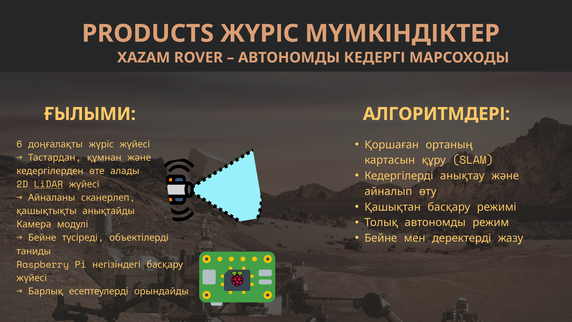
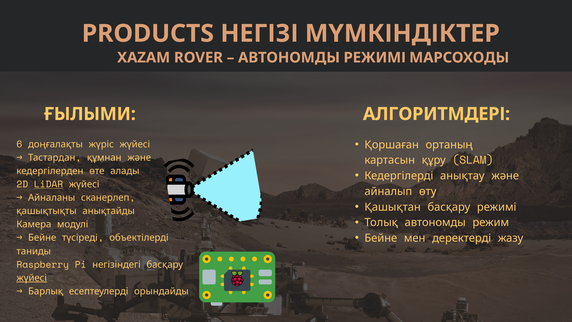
PRODUCTS ЖҮРІС: ЖҮРІС -> НЕГІЗІ (259, 34)
АВТОНОМДЫ КЕДЕРГІ: КЕДЕРГІ -> РЕЖИМІ (375, 58)
жүйесі underline: none -> present (32, 278)
